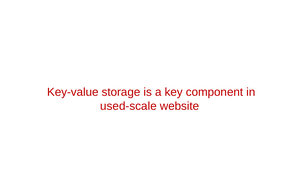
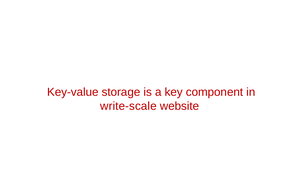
used-scale: used-scale -> write-scale (128, 106)
